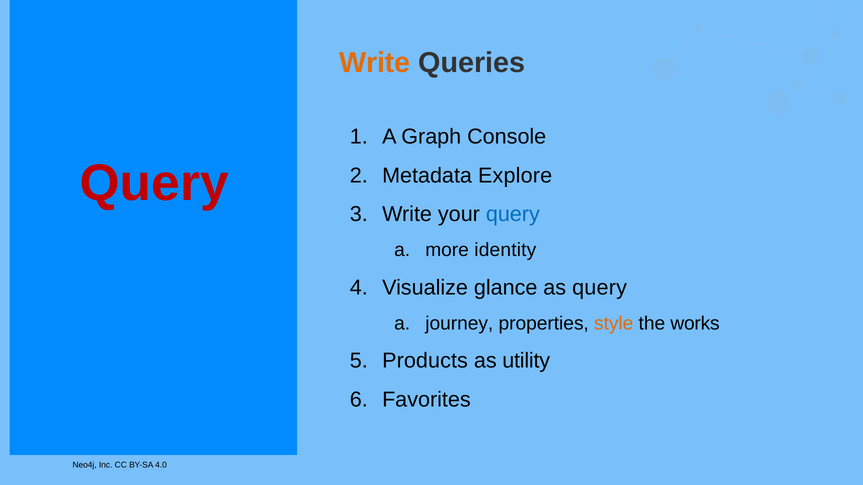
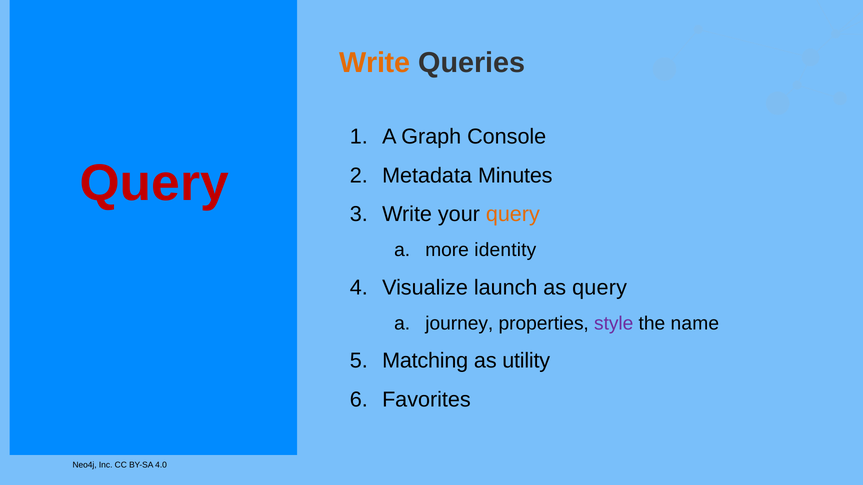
Explore: Explore -> Minutes (515, 176)
query colour: blue -> orange (513, 215)
glance: glance -> launch (506, 288)
style colour: orange -> purple (614, 324)
works: works -> name (695, 324)
Products: Products -> Matching (425, 361)
